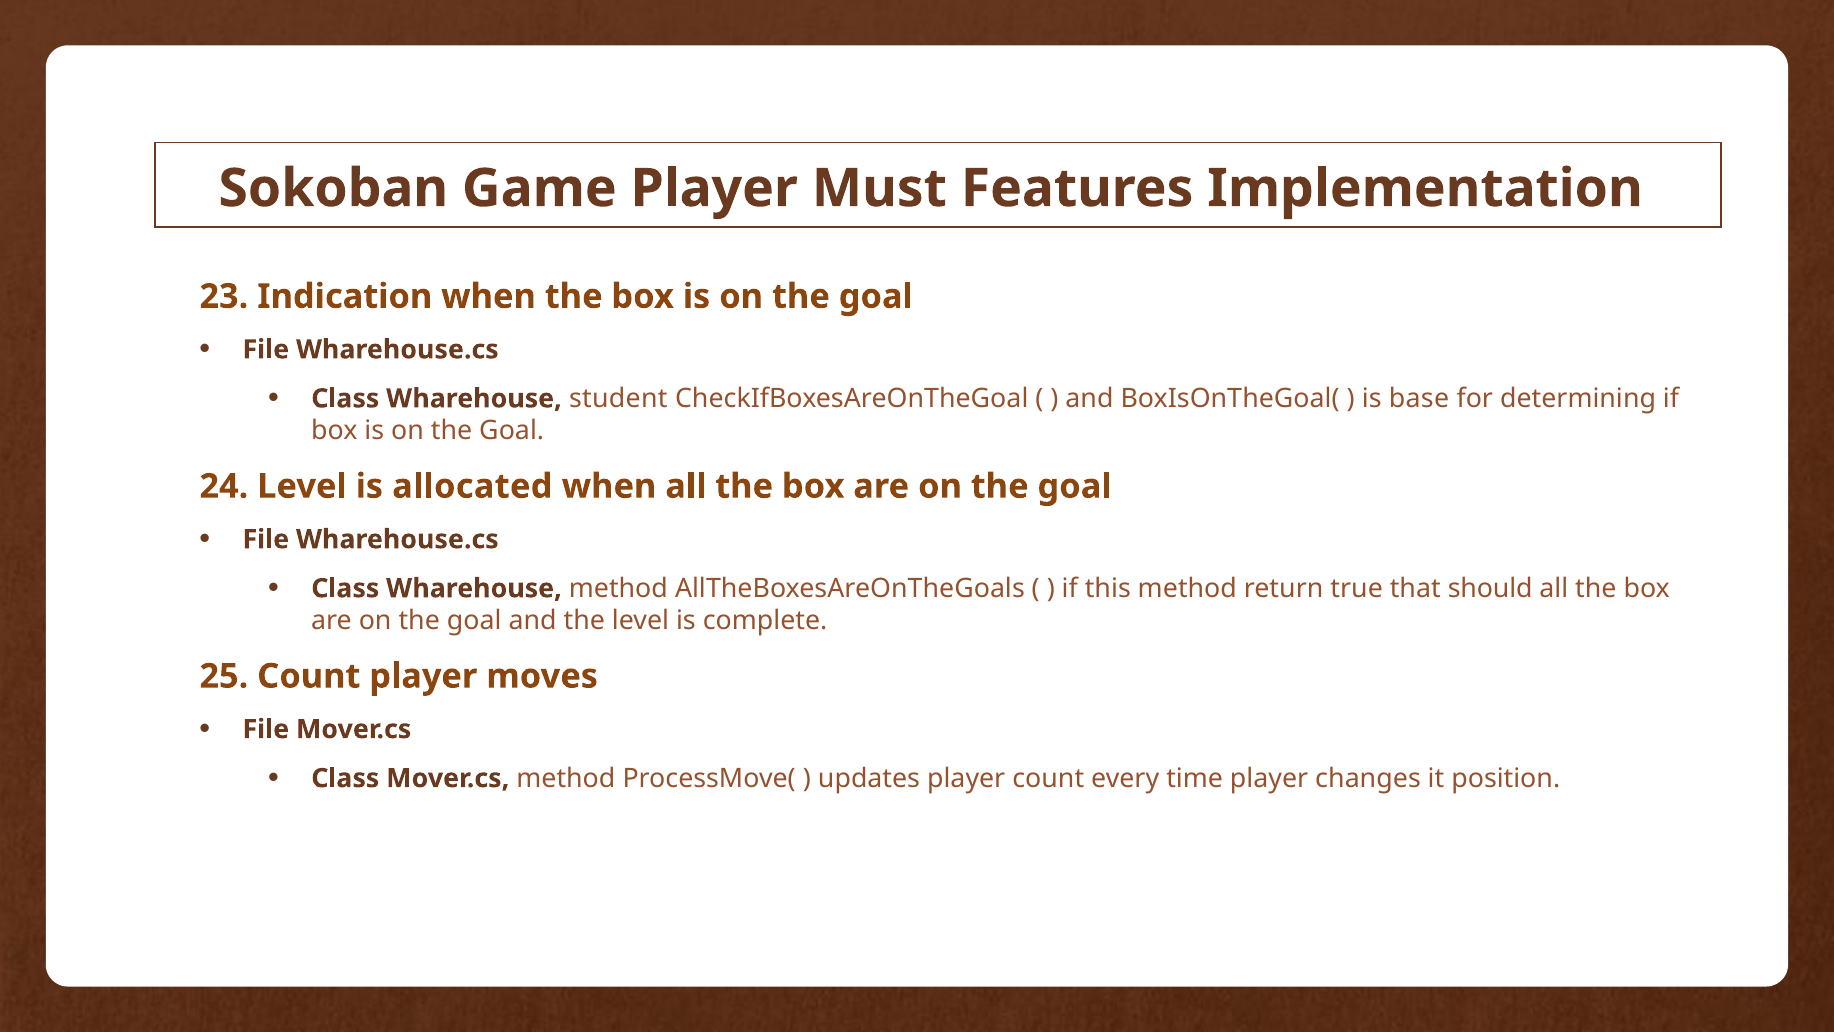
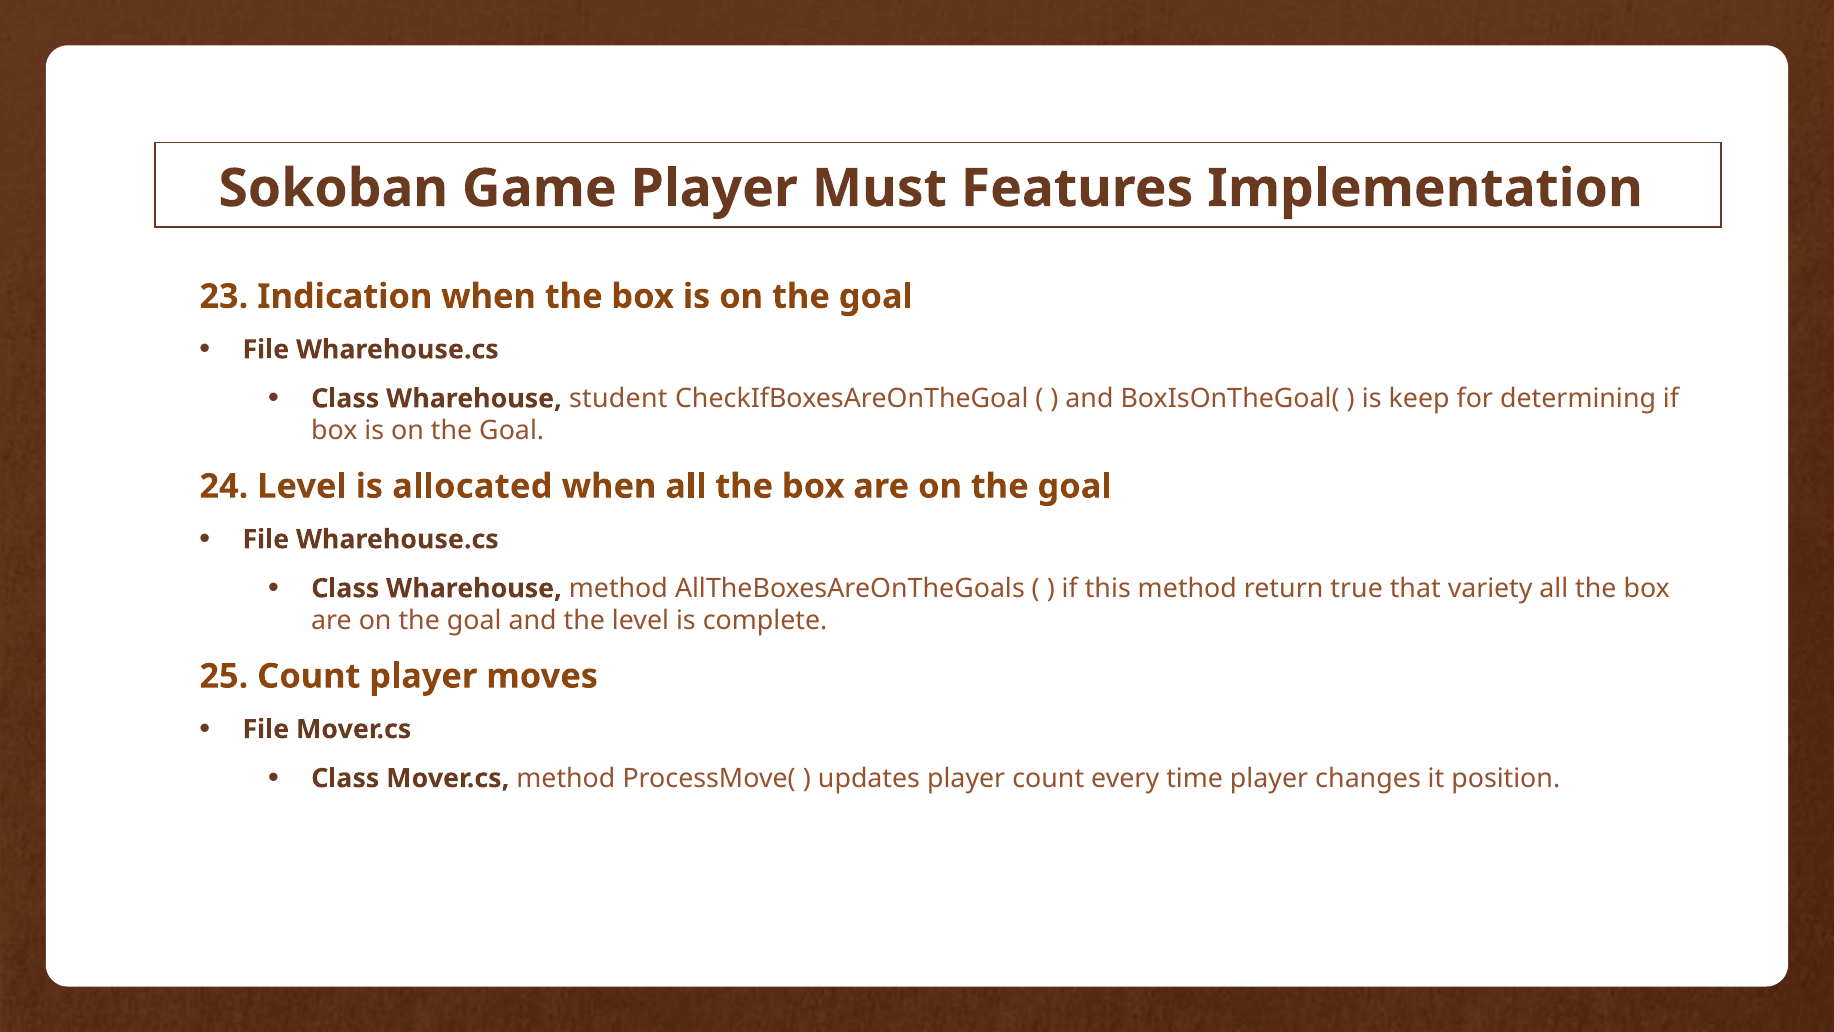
base: base -> keep (1419, 399)
should: should -> variety (1490, 588)
